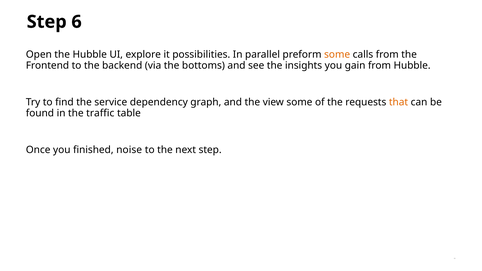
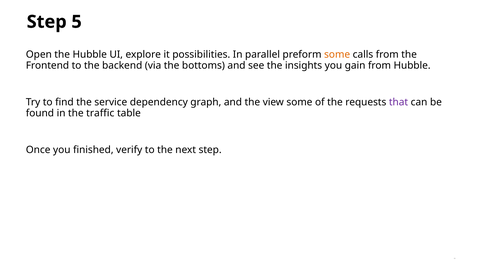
6: 6 -> 5 (77, 22)
that colour: orange -> purple (398, 102)
noise: noise -> verify (129, 150)
